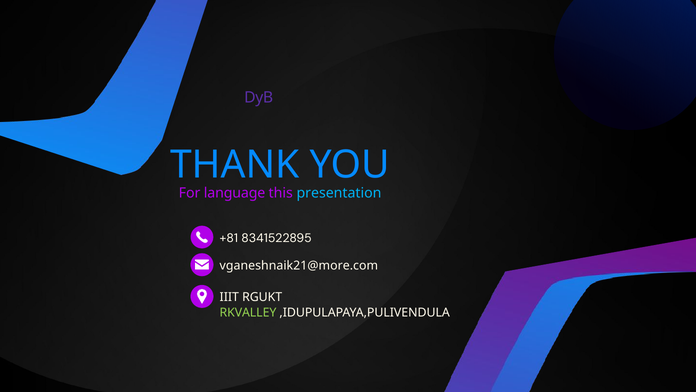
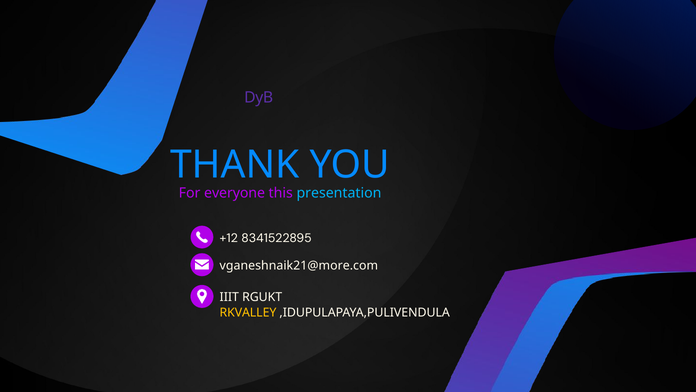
language: language -> everyone (235, 193)
+81: +81 -> +12 (229, 238)
RKVALLEY colour: light green -> yellow (248, 312)
